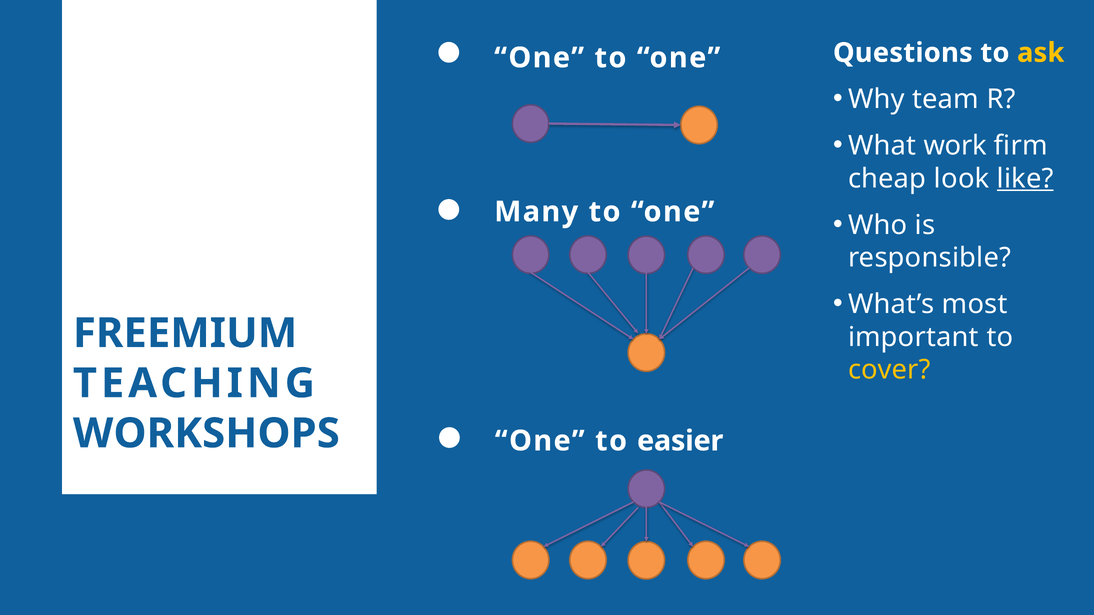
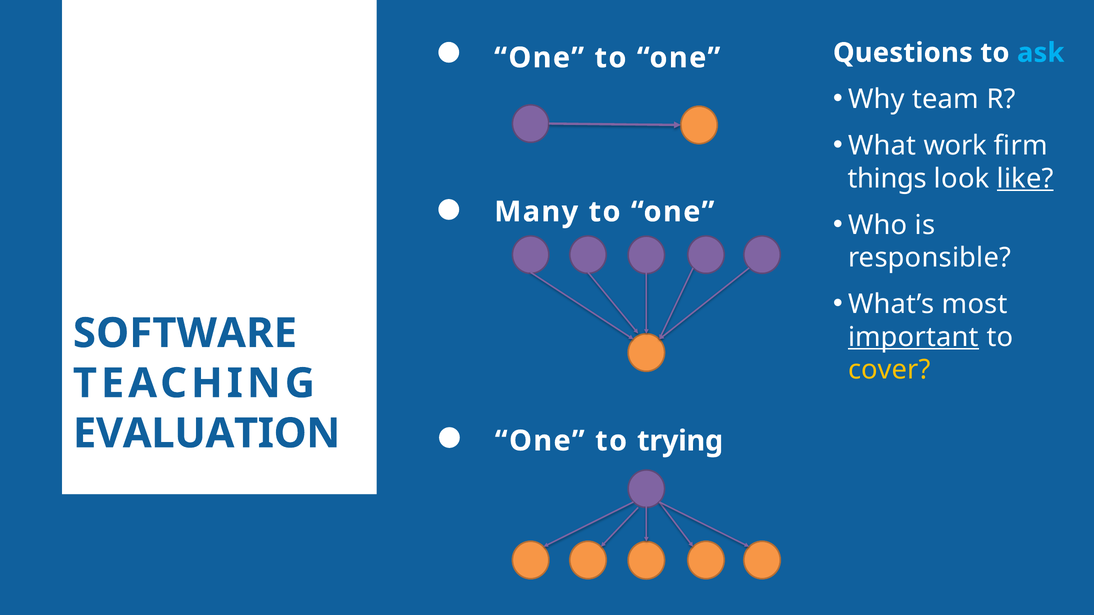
ask colour: yellow -> light blue (1041, 53)
cheap: cheap -> things (887, 179)
FREEMIUM: FREEMIUM -> SOFTWARE (185, 334)
important underline: none -> present (913, 337)
WORKSHOPS: WORKSHOPS -> EVALUATION (207, 434)
easier: easier -> trying (680, 441)
